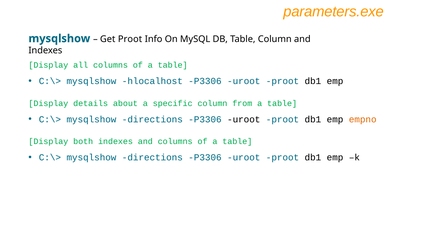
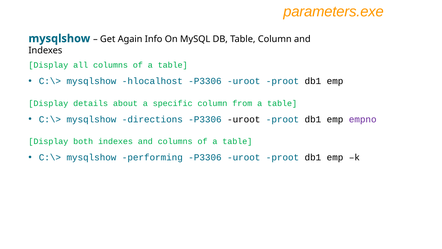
Get Proot: Proot -> Again (130, 39)
empno colour: orange -> purple (363, 119)
directions: directions -> performing (152, 157)
